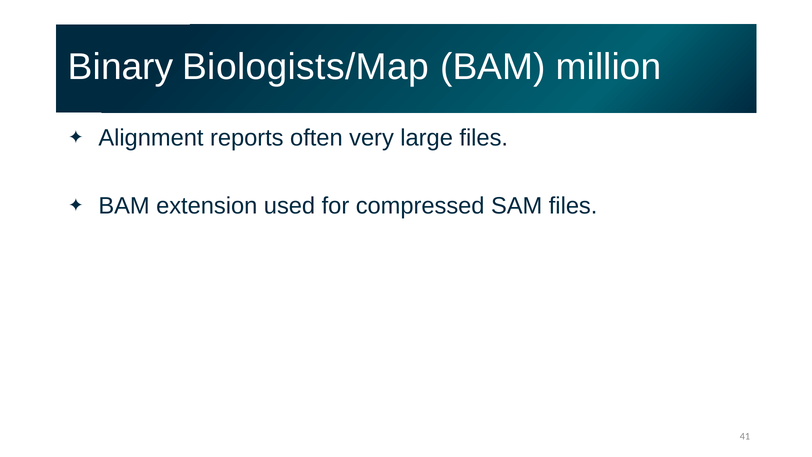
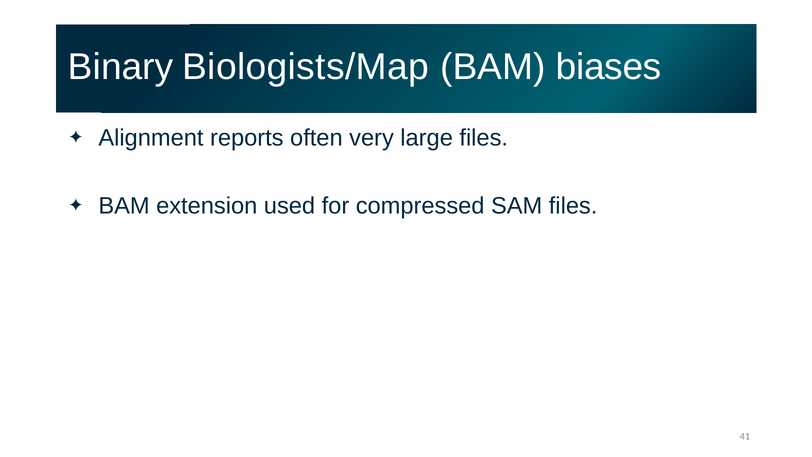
million: million -> biases (609, 67)
